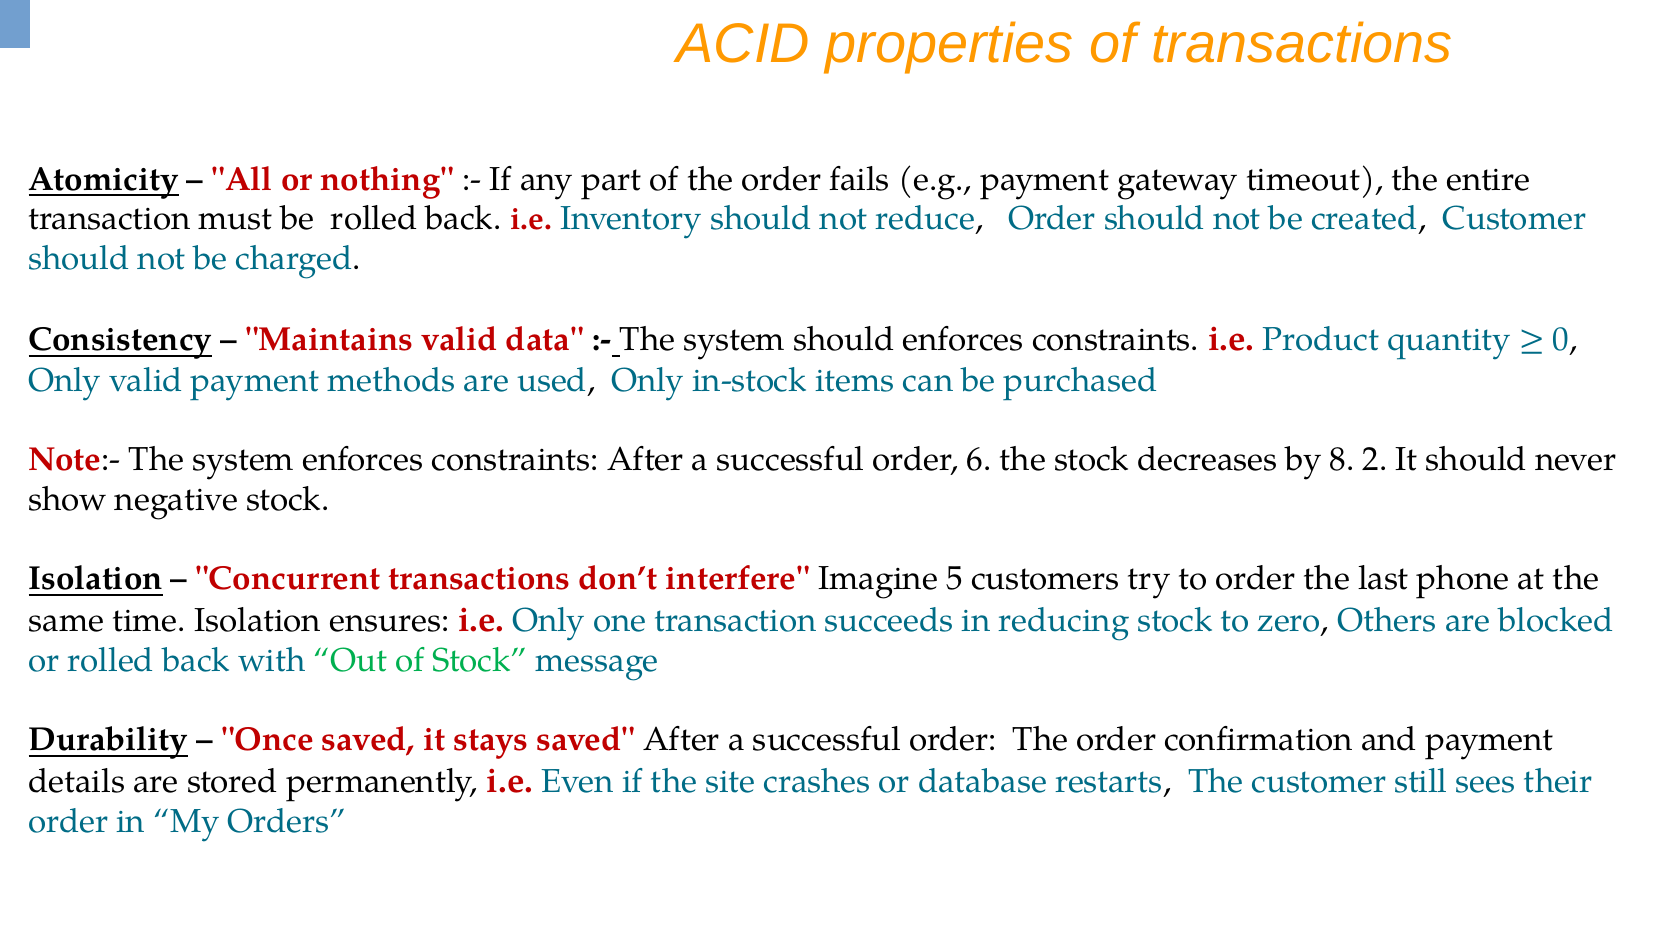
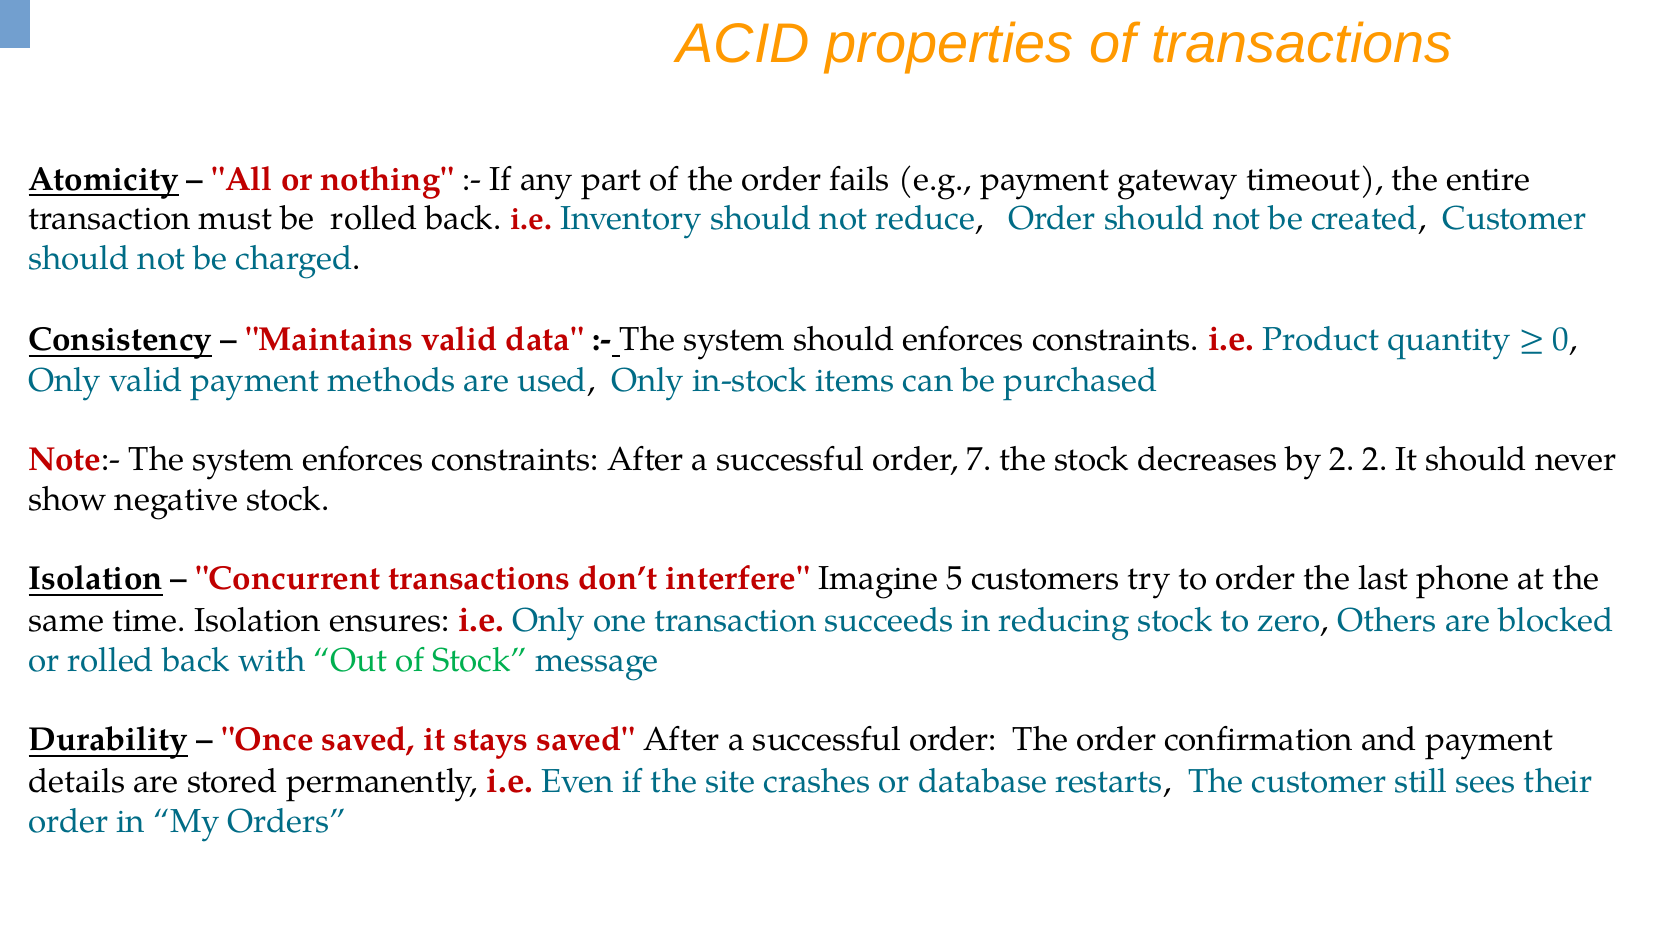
6: 6 -> 7 (979, 460)
by 8: 8 -> 2 (1342, 460)
